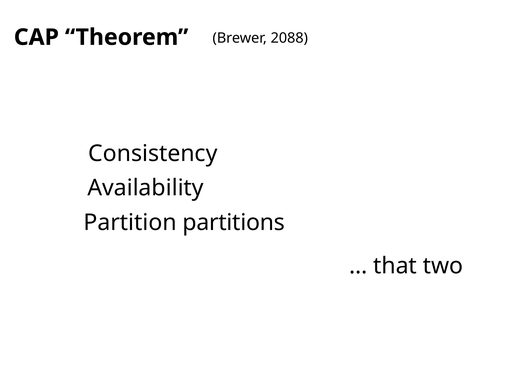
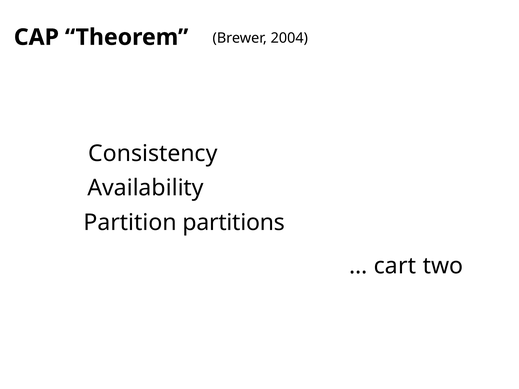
2088: 2088 -> 2004 (289, 38)
that: that -> cart (395, 266)
